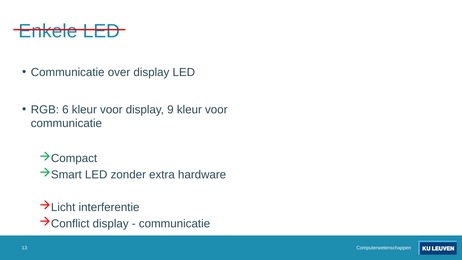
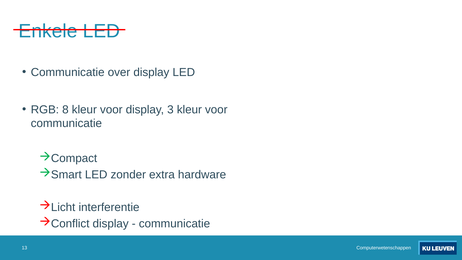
6: 6 -> 8 (65, 110)
9: 9 -> 3 (170, 110)
